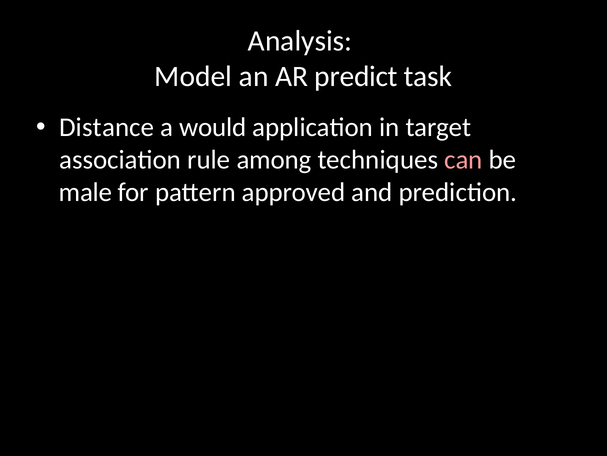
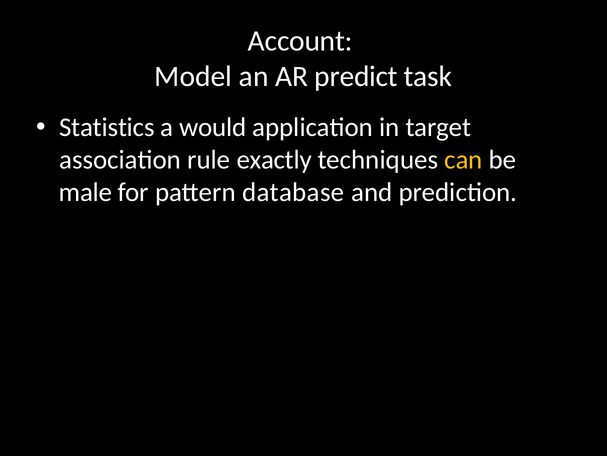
Analysis: Analysis -> Account (300, 41)
Distance: Distance -> Statistics (107, 127)
among: among -> exactly (274, 160)
can colour: pink -> yellow (463, 160)
approved: approved -> database (293, 192)
